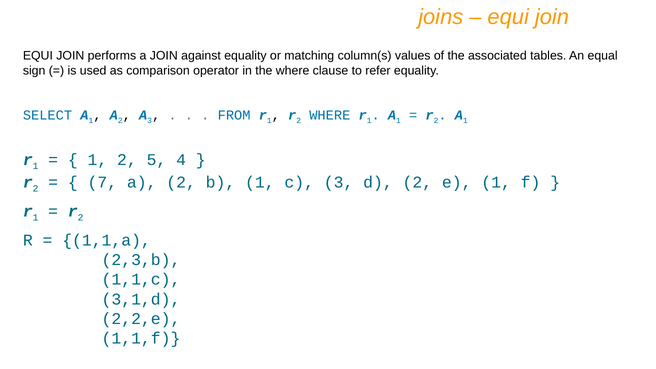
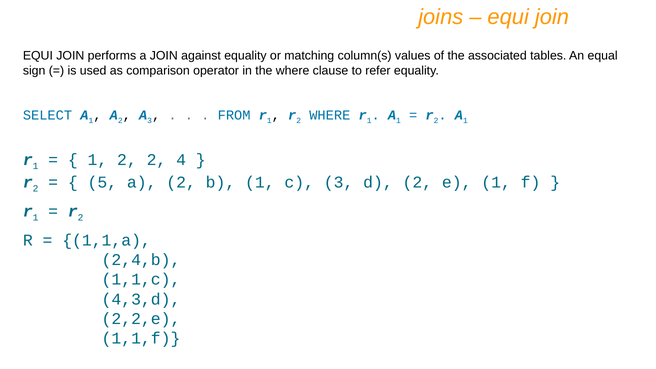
2 5: 5 -> 2 (156, 160)
7: 7 -> 5 (102, 182)
2,3,b: 2,3,b -> 2,4,b (141, 260)
3,1,d: 3,1,d -> 4,3,d (141, 299)
